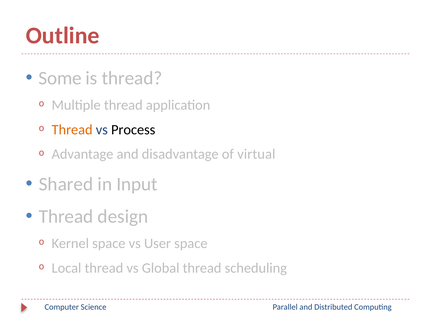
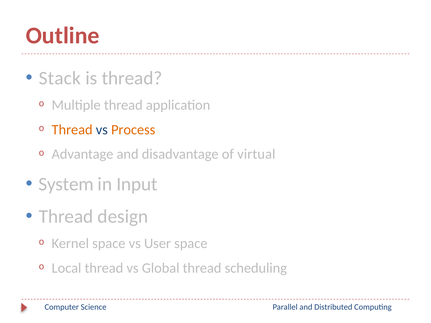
Some: Some -> Stack (60, 78)
Process colour: black -> orange (133, 130)
Shared: Shared -> System (66, 184)
